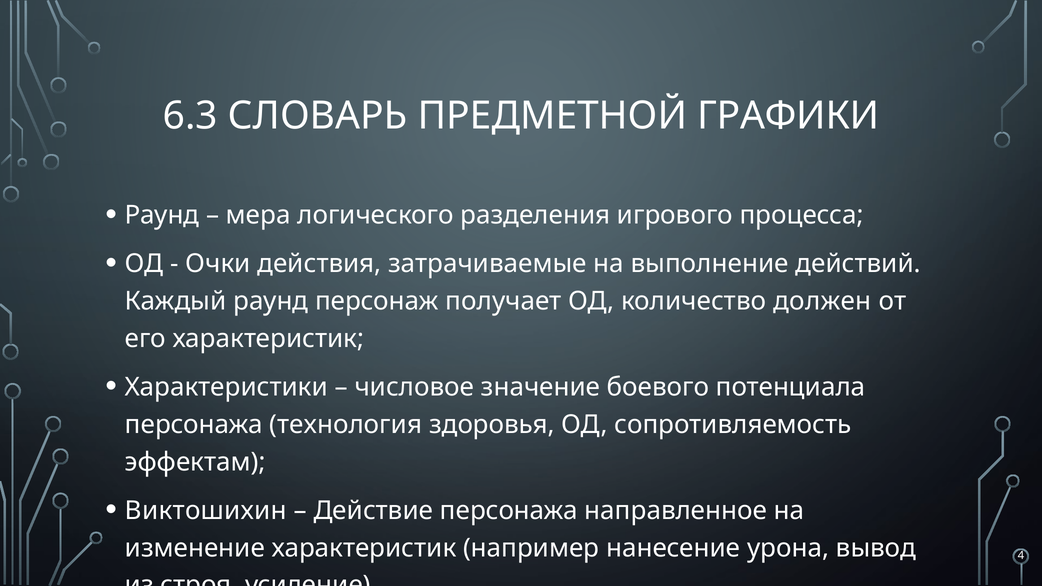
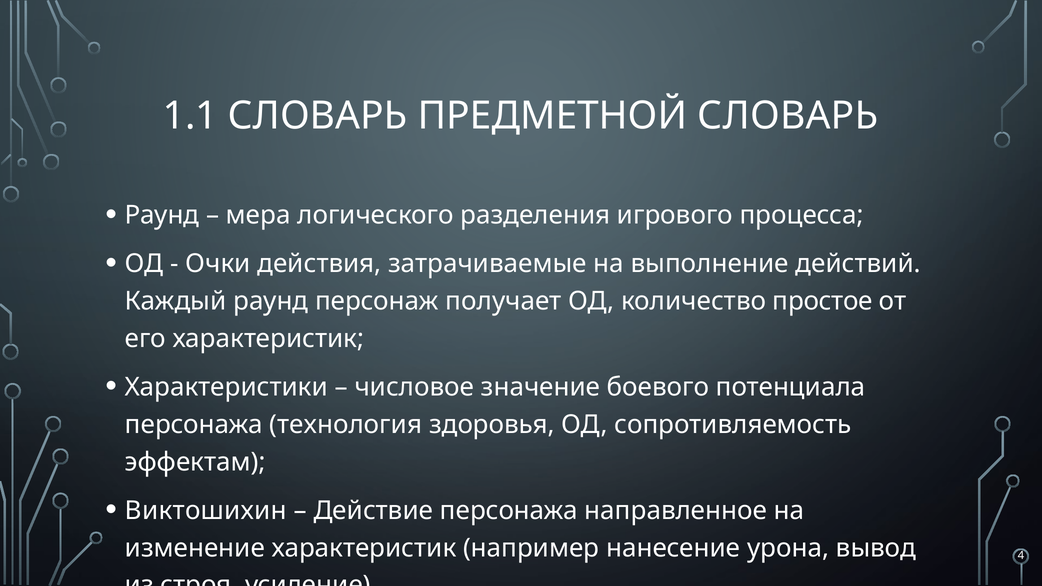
6.3: 6.3 -> 1.1 (190, 116)
ПРЕДМЕТНОЙ ГРАФИКИ: ГРАФИКИ -> СЛОВАРЬ (788, 116)
должен: должен -> простое (823, 301)
